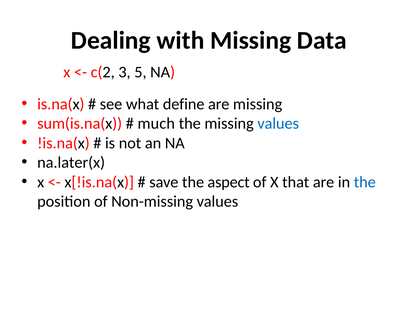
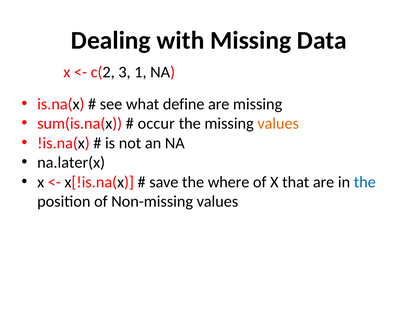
5: 5 -> 1 (140, 72)
much: much -> occur (156, 124)
values colour: blue -> orange (278, 124)
aspect: aspect -> where (229, 182)
